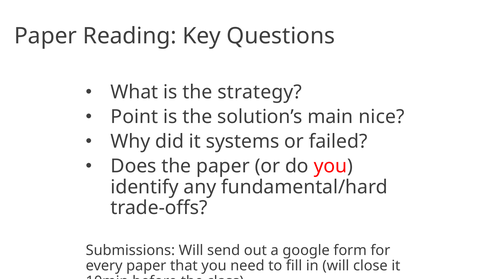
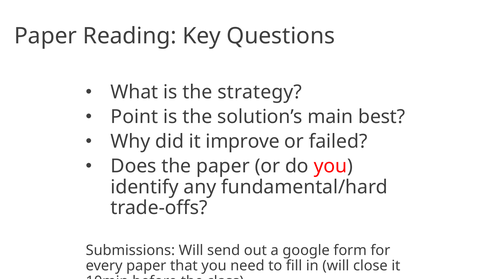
nice: nice -> best (382, 117)
systems: systems -> improve (243, 142)
